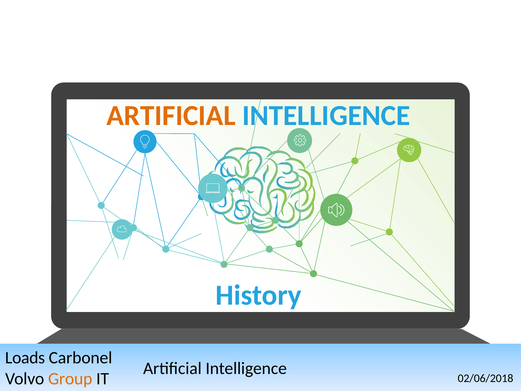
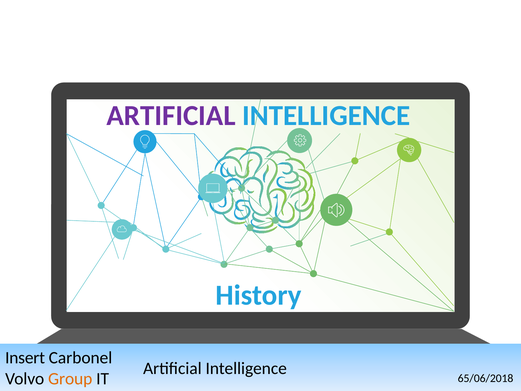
ARTIFICIAL colour: orange -> purple (171, 115)
Loads: Loads -> Insert (25, 358)
02/06/2018: 02/06/2018 -> 65/06/2018 (486, 378)
